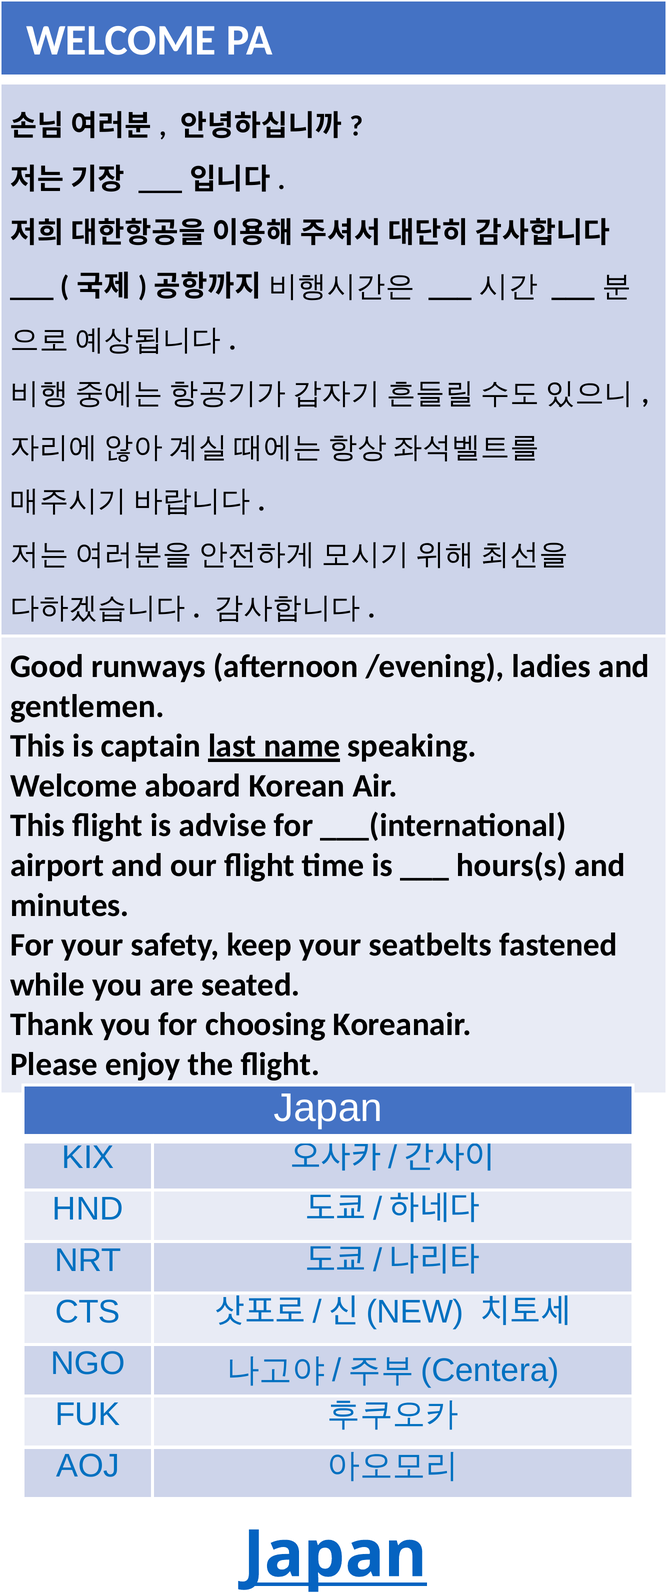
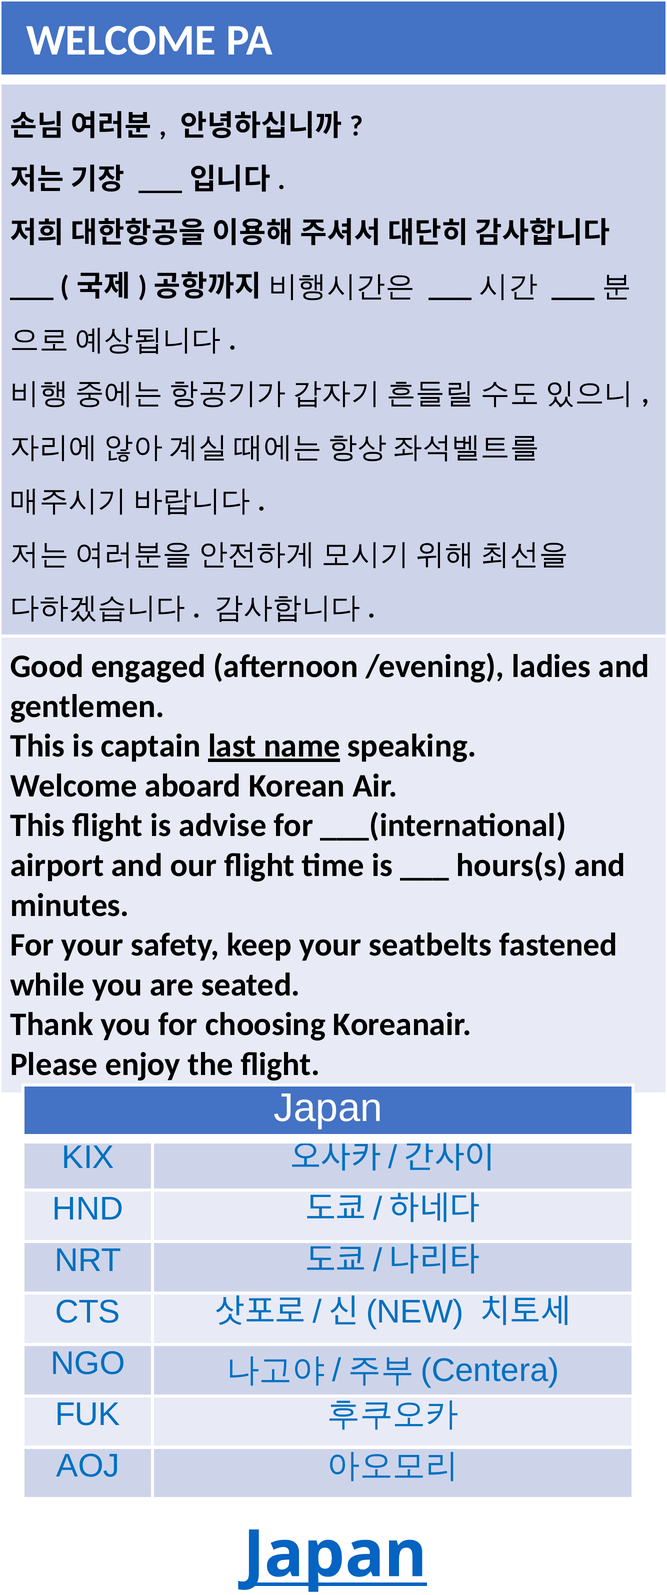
runways: runways -> engaged (148, 667)
